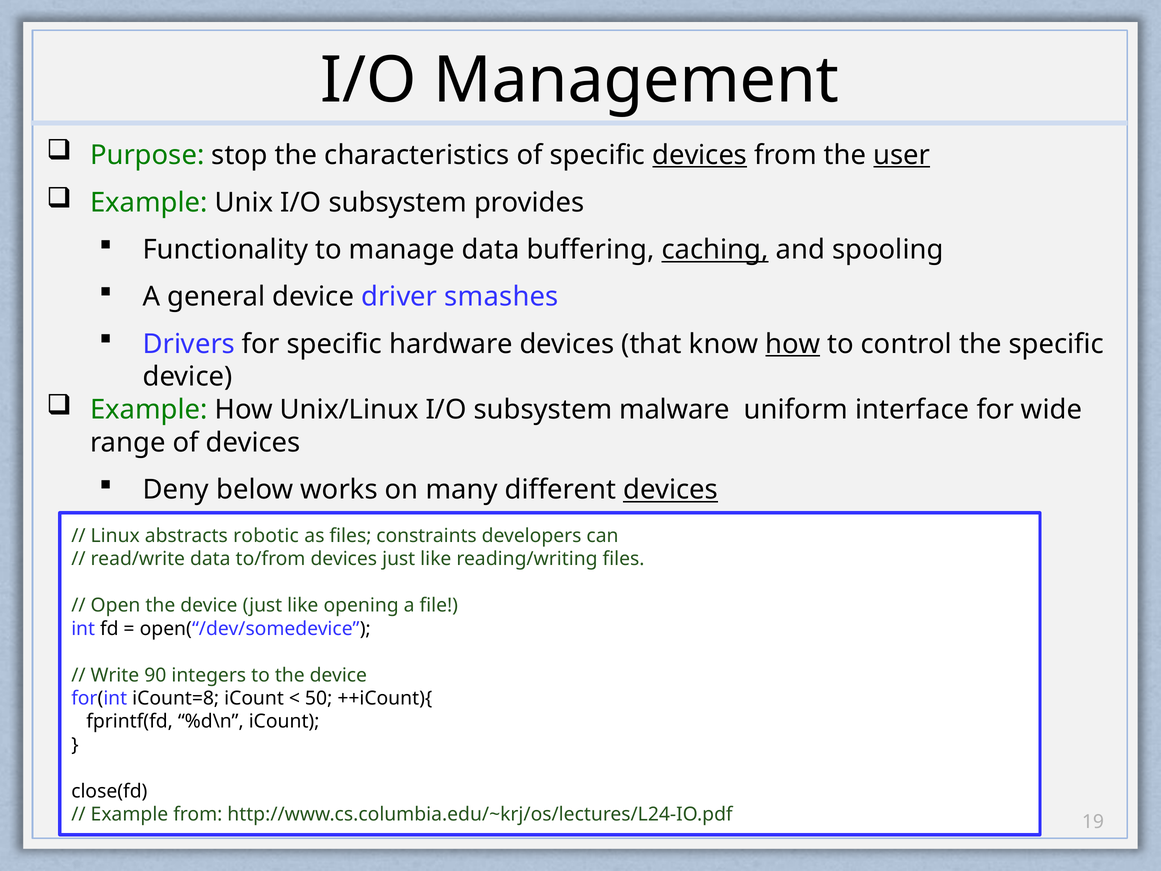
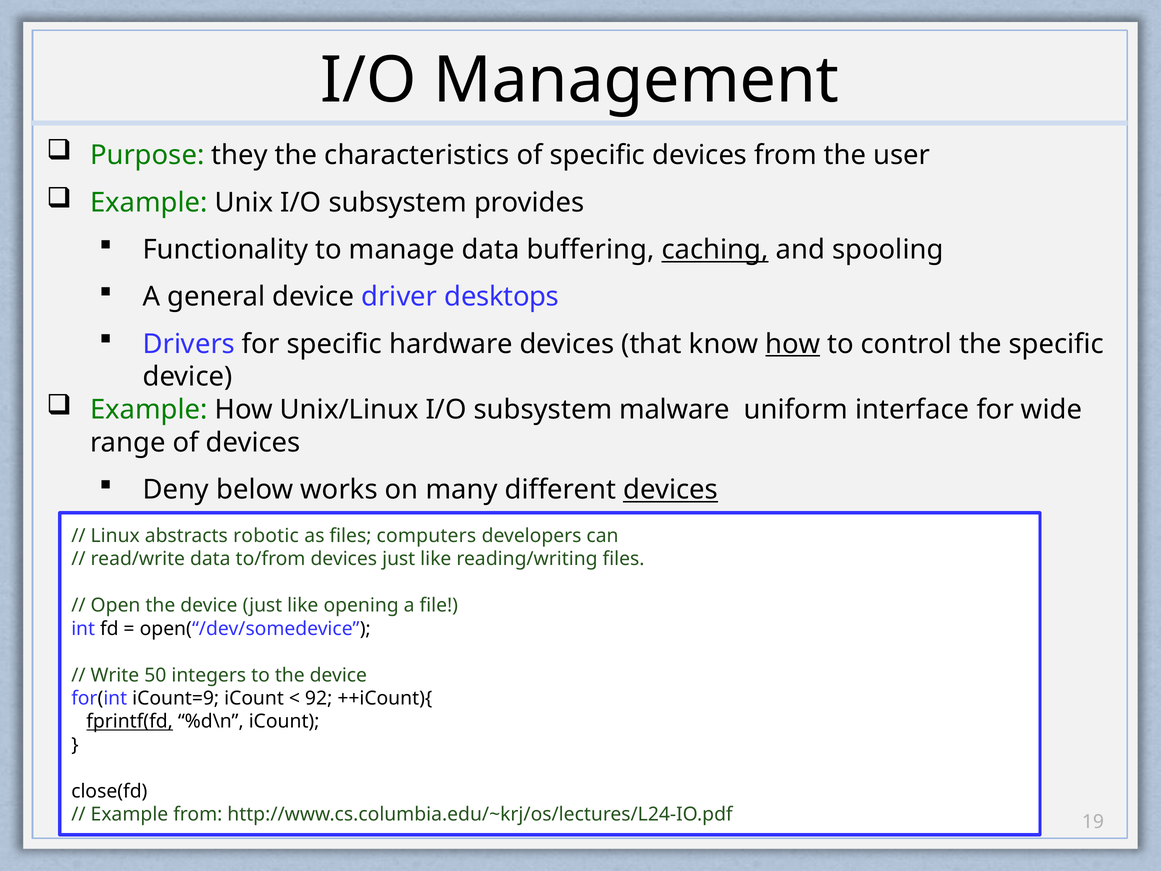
stop: stop -> they (240, 155)
devices underline: present -> none (700, 155)
user underline: present -> none (902, 155)
smashes: smashes -> desktops (502, 297)
constraints: constraints -> computers (426, 536)
90: 90 -> 50 (155, 675)
iCount=8: iCount=8 -> iCount=9 (176, 698)
50: 50 -> 92 (319, 698)
fprintf(fd underline: none -> present (130, 721)
